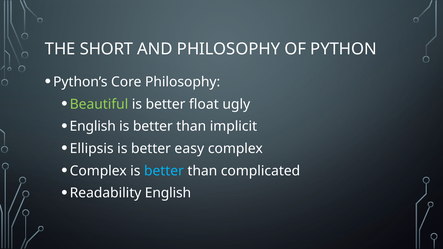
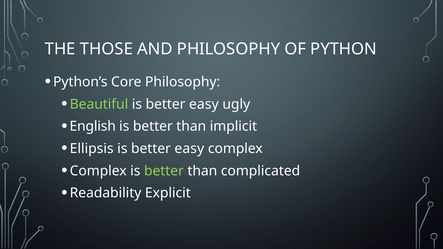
SHORT: SHORT -> THOSE (106, 49)
float: float -> easy (204, 104)
better colour: light blue -> light green (164, 171)
Readability English: English -> Explicit (168, 193)
